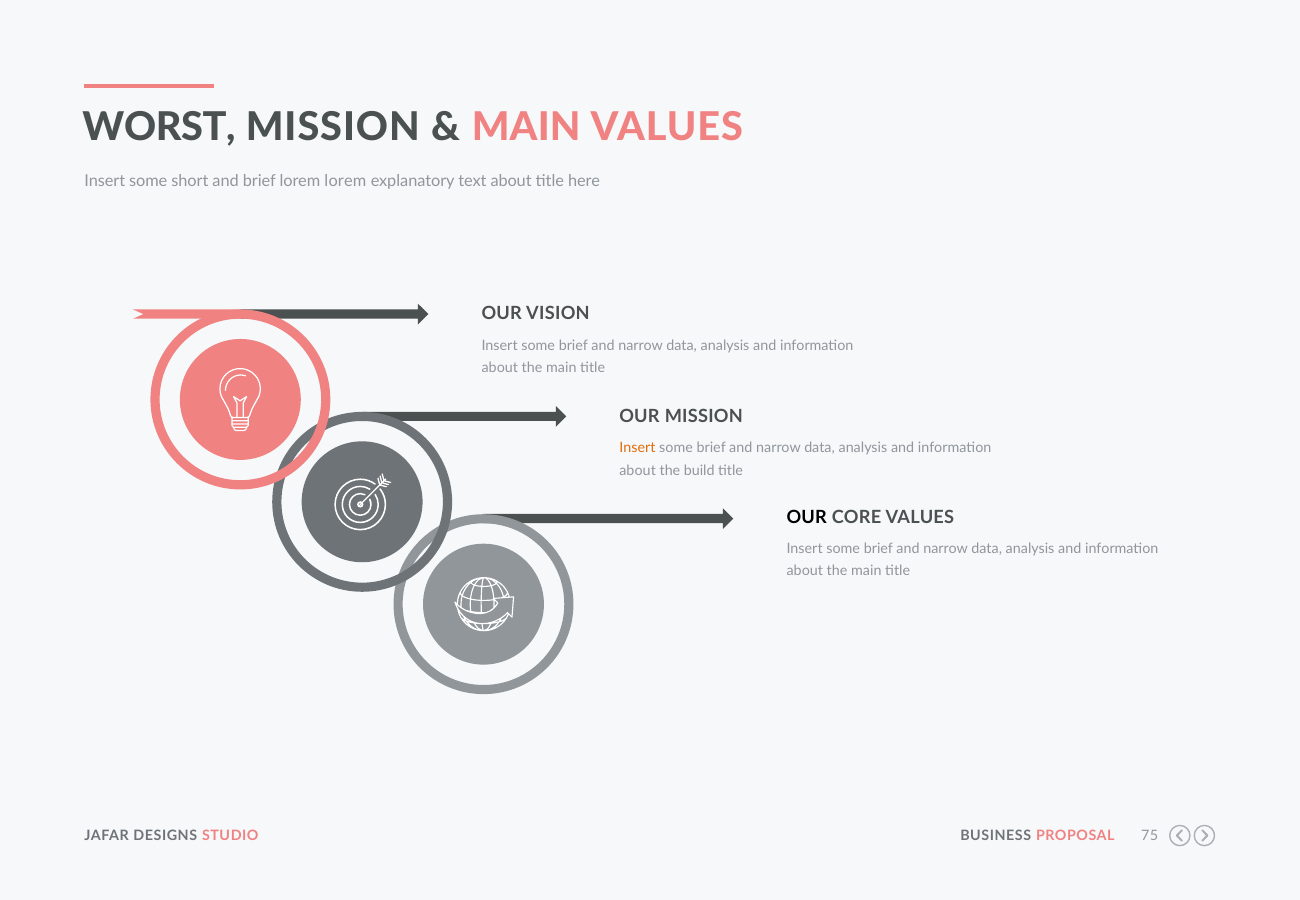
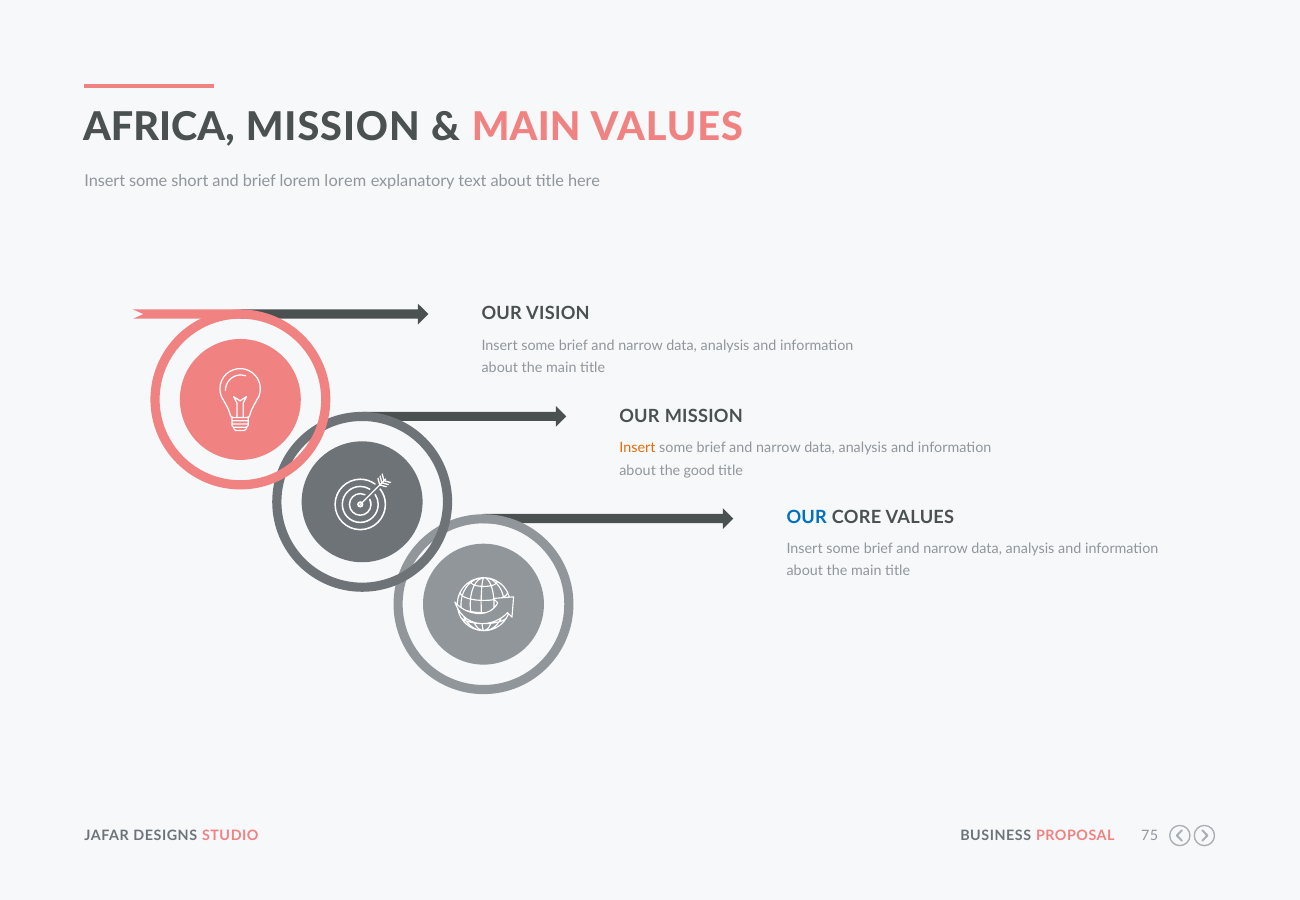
WORST: WORST -> AFRICA (159, 127)
build: build -> good (699, 471)
OUR colour: black -> blue (807, 517)
